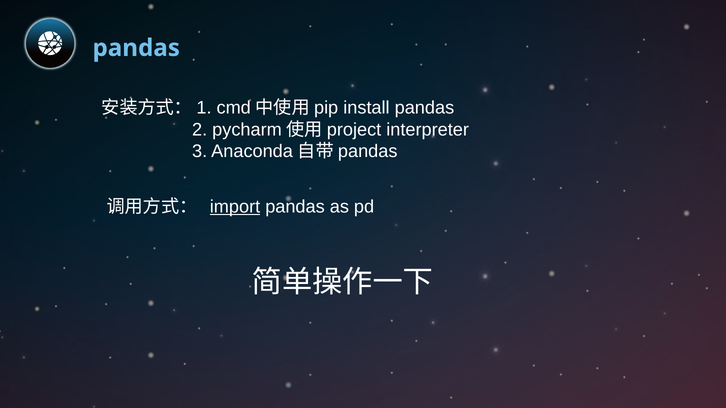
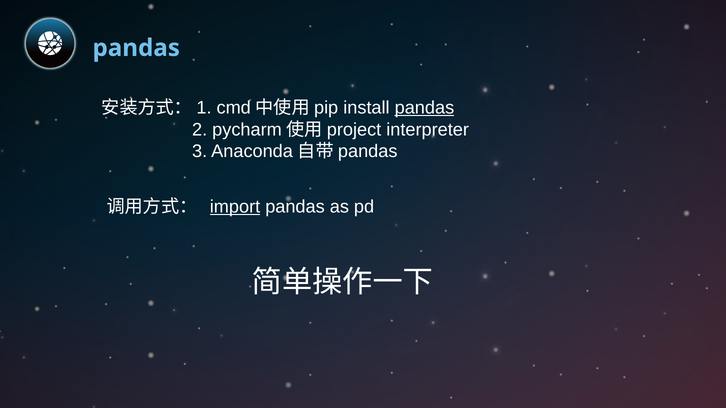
pandas underline: none -> present (424, 108)
